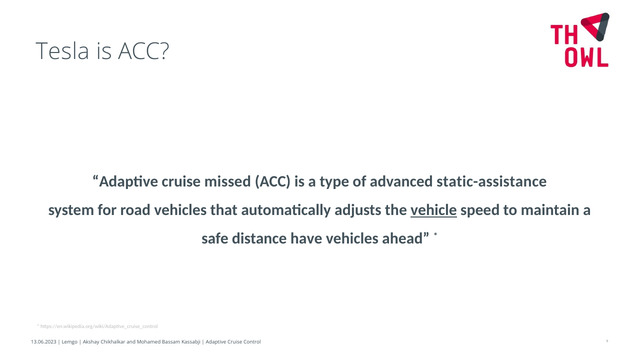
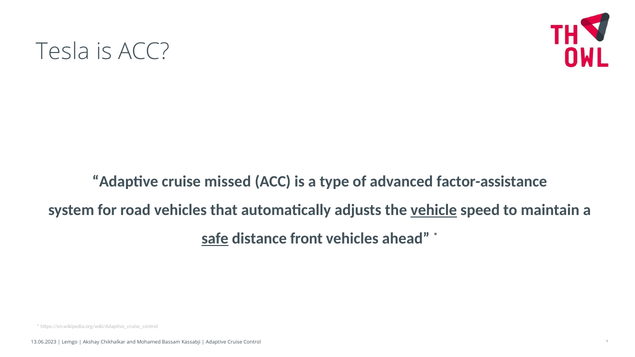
static-assistance: static-assistance -> factor-assistance (492, 182)
safe underline: none -> present (215, 239)
have: have -> front (306, 239)
